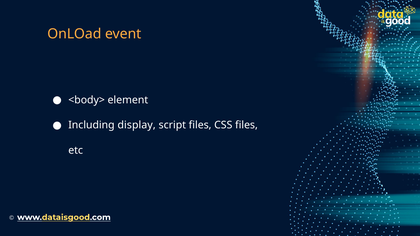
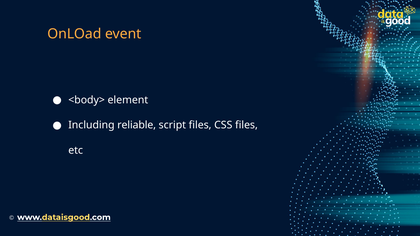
display: display -> reliable (137, 125)
